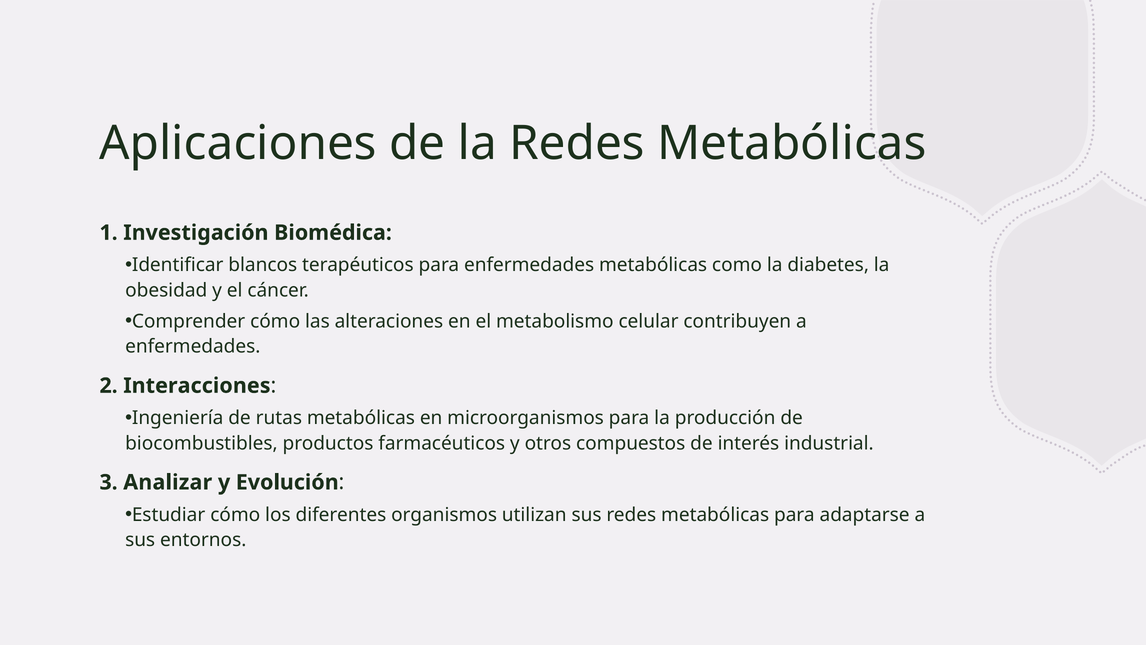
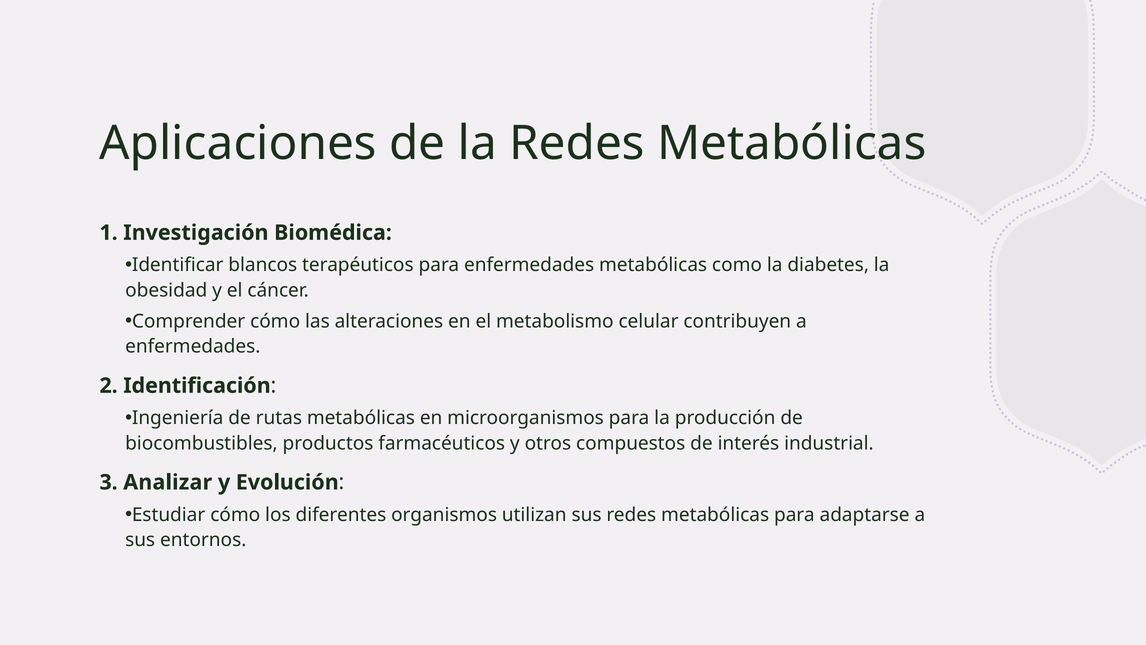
Interacciones: Interacciones -> Identificación (197, 386)
